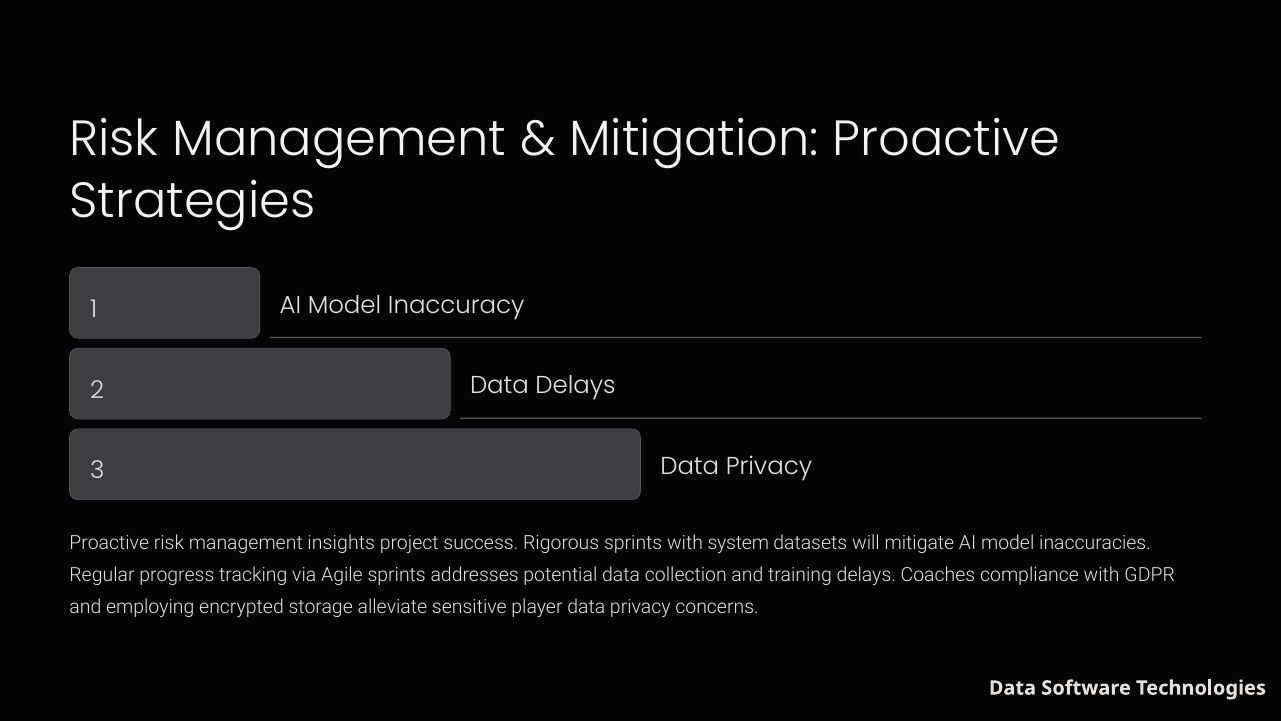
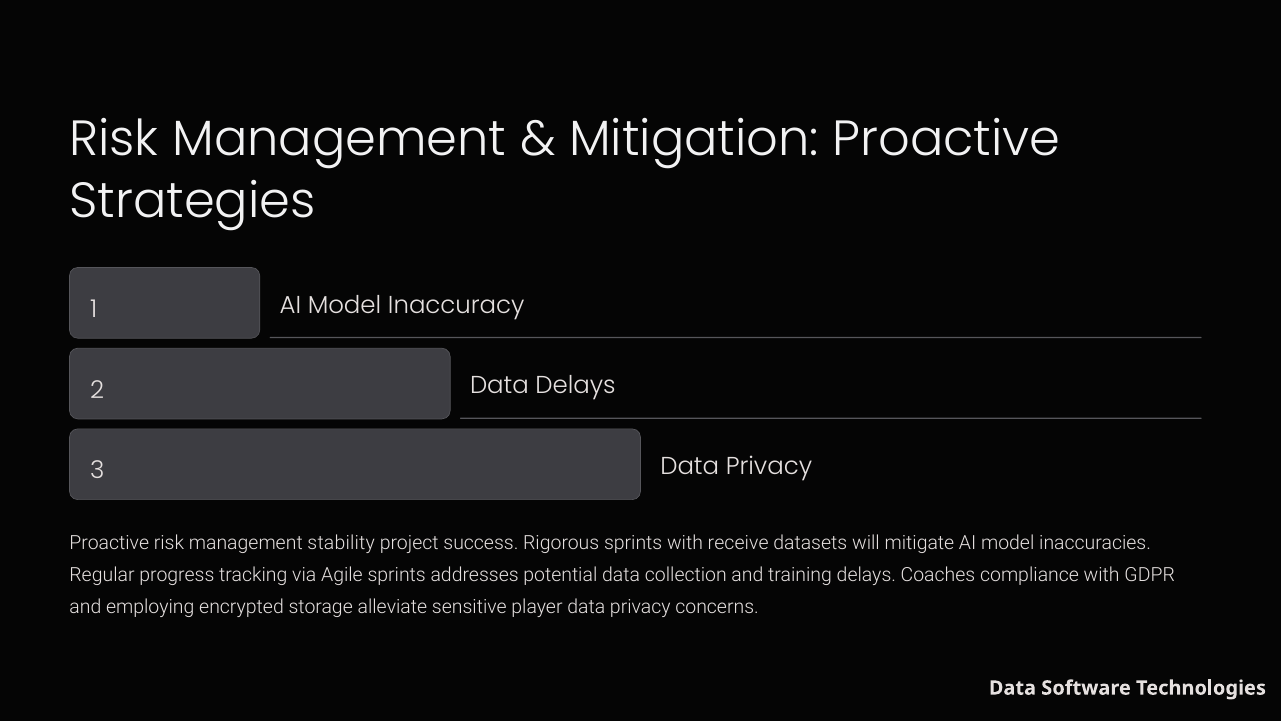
insights: insights -> stability (341, 543)
system: system -> receive (738, 543)
